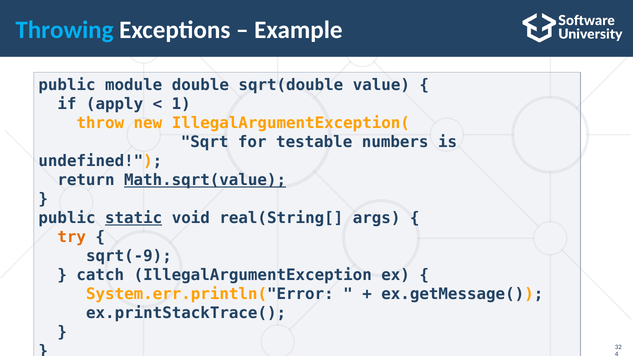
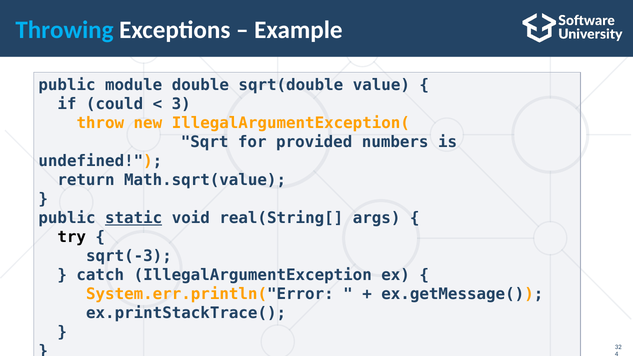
apply: apply -> could (115, 104)
1: 1 -> 3 (181, 104)
testable: testable -> provided (314, 142)
Math.sqrt(value underline: present -> none (205, 180)
try colour: orange -> black (72, 237)
sqrt(-9: sqrt(-9 -> sqrt(-3 (129, 256)
